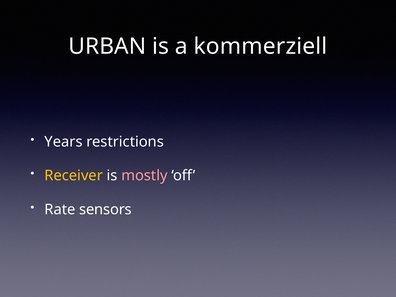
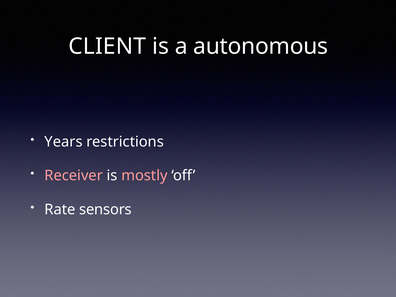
URBAN: URBAN -> CLIENT (107, 46)
kommerziell: kommerziell -> autonomous (261, 46)
Receiver colour: yellow -> pink (74, 176)
